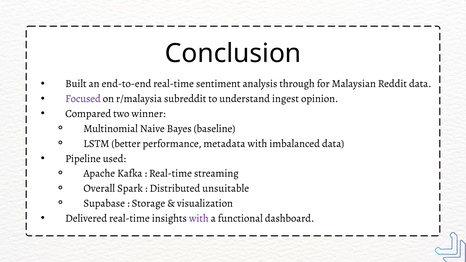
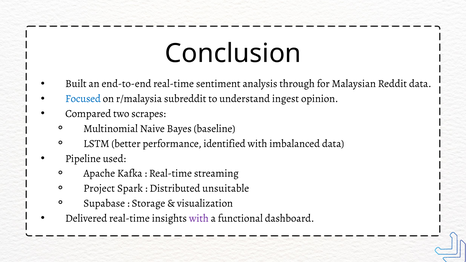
Focused colour: purple -> blue (83, 99)
winner: winner -> scrapes (149, 114)
metadata: metadata -> identified (224, 144)
Overall: Overall -> Project (99, 188)
